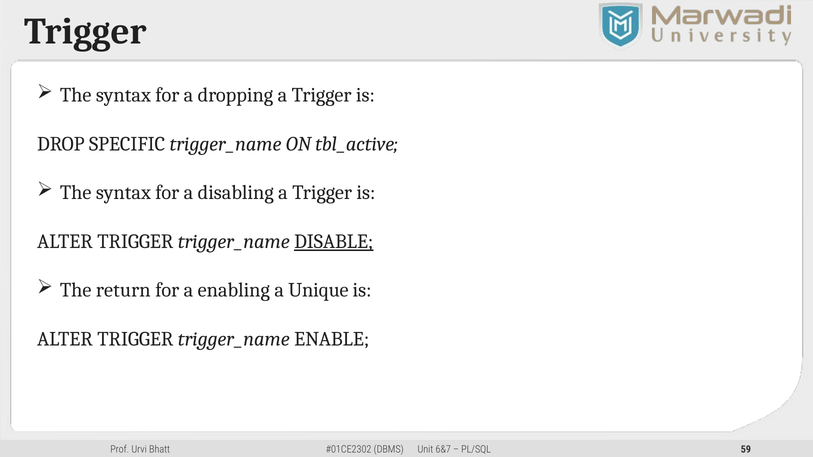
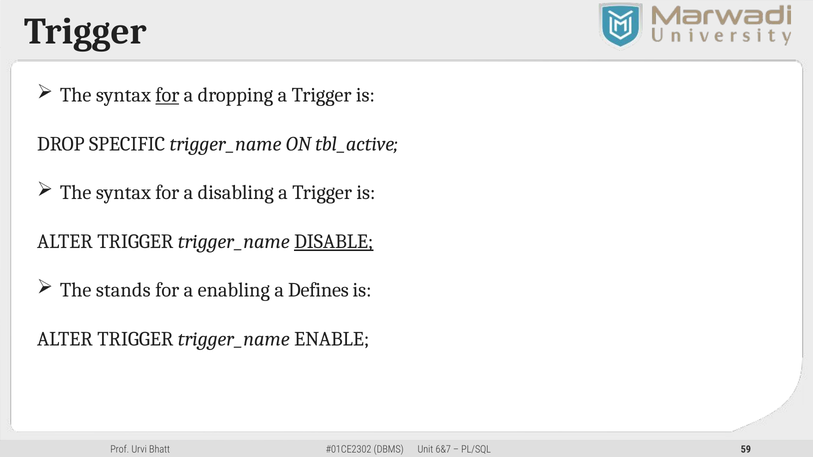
for underline: none -> present (167, 95)
return: return -> stands (123, 290)
Unique: Unique -> Defines (318, 290)
